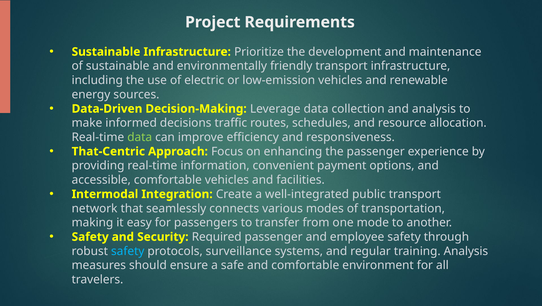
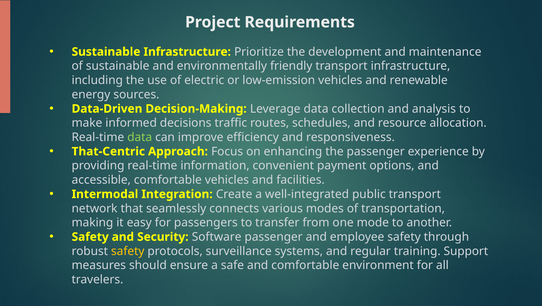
Required: Required -> Software (217, 237)
safety colour: light blue -> yellow (128, 251)
training Analysis: Analysis -> Support (466, 251)
